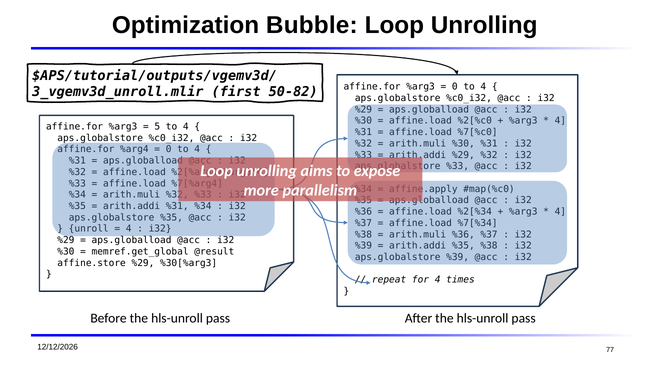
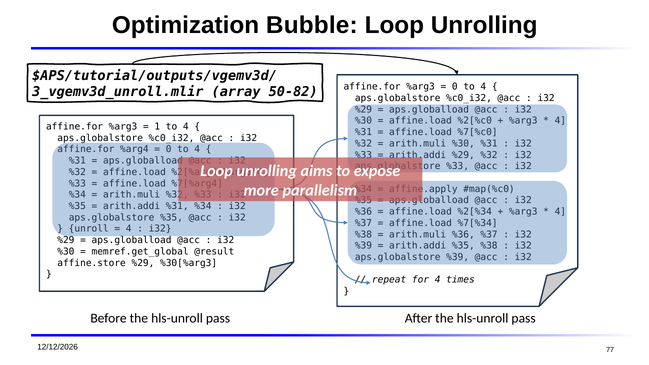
first: first -> array (236, 92)
5: 5 -> 1 (157, 127)
